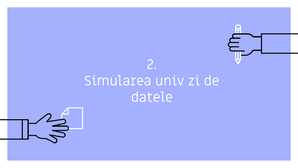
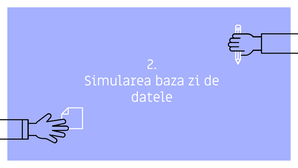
univ: univ -> baza (170, 81)
